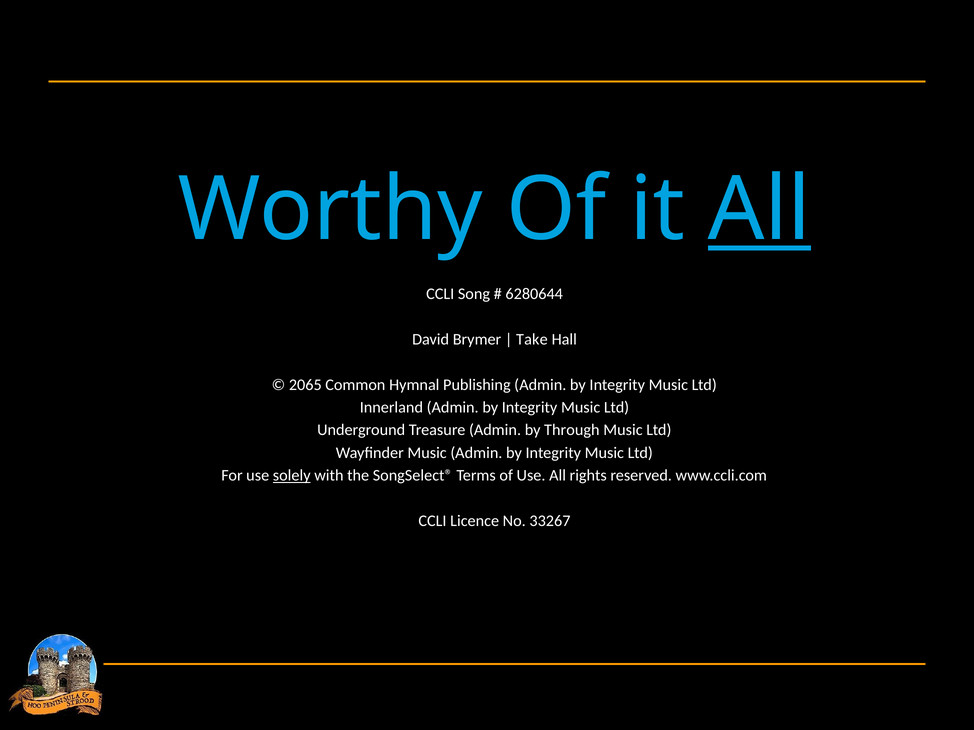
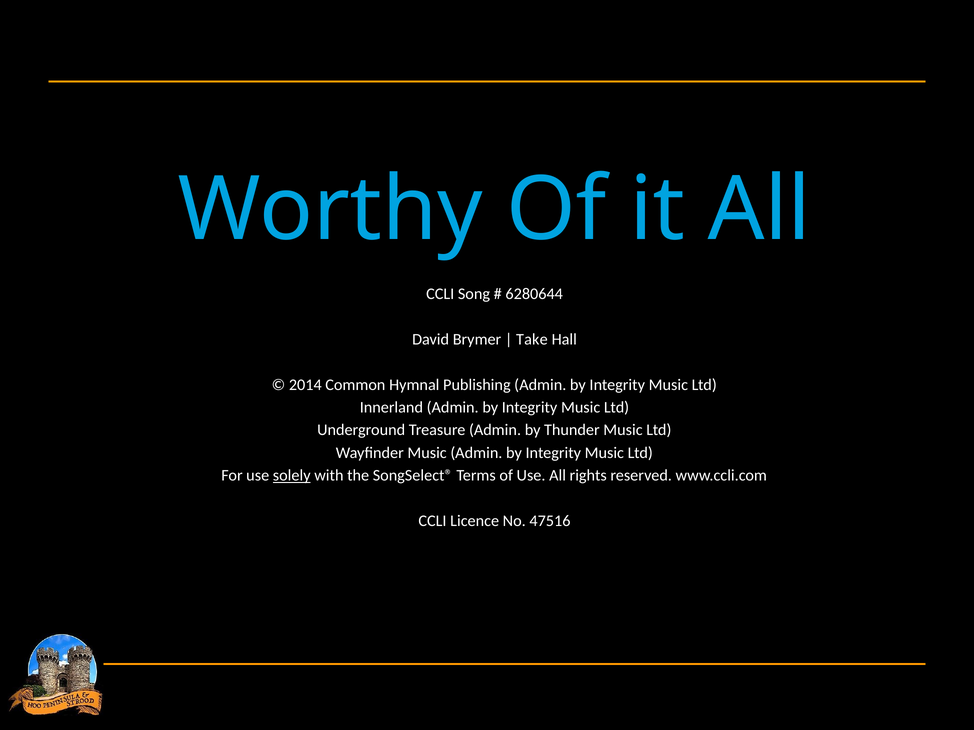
All underline: present -> none (759, 210)
2065: 2065 -> 2014 (305, 385)
Through: Through -> Thunder (572, 430)
33267: 33267 -> 47516 (550, 521)
